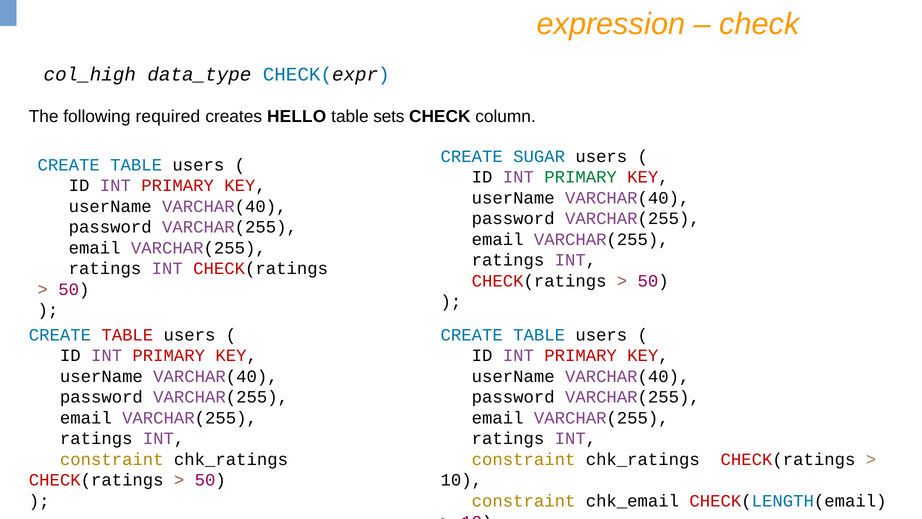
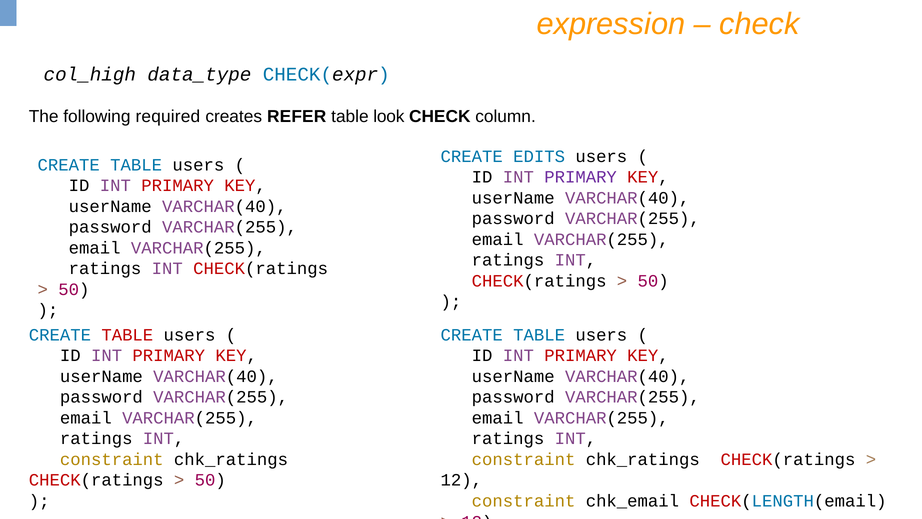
HELLO: HELLO -> REFER (297, 116)
sets: sets -> look (389, 116)
SUGAR: SUGAR -> EDITS (539, 156)
PRIMARY colour: green -> purple (581, 177)
10: 10 -> 12 (461, 480)
